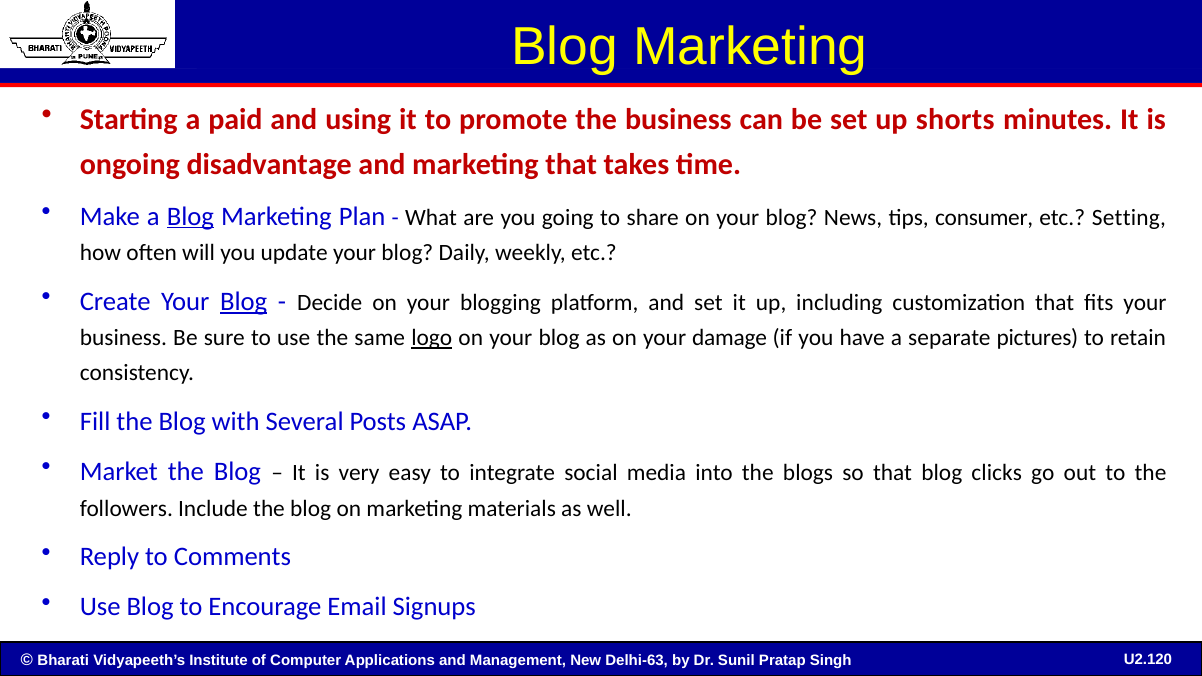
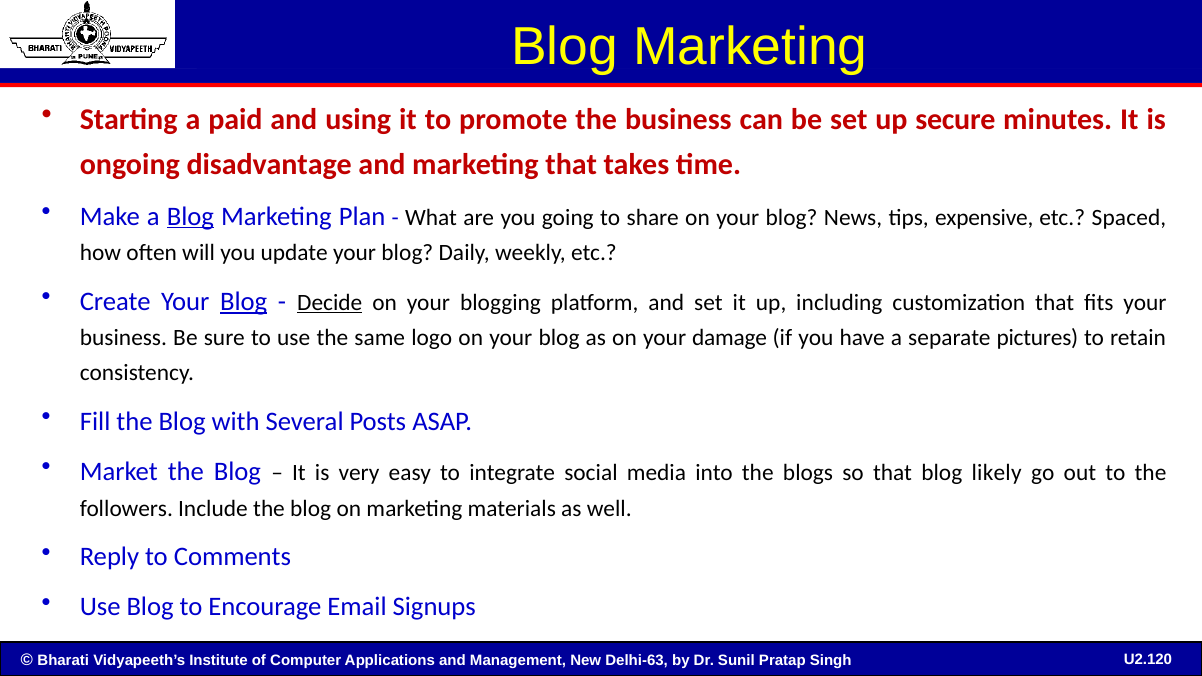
shorts: shorts -> secure (956, 119)
consumer: consumer -> expensive (984, 217)
Setting: Setting -> Spaced (1129, 217)
Decide underline: none -> present (330, 302)
logo underline: present -> none (432, 338)
clicks: clicks -> likely (997, 473)
